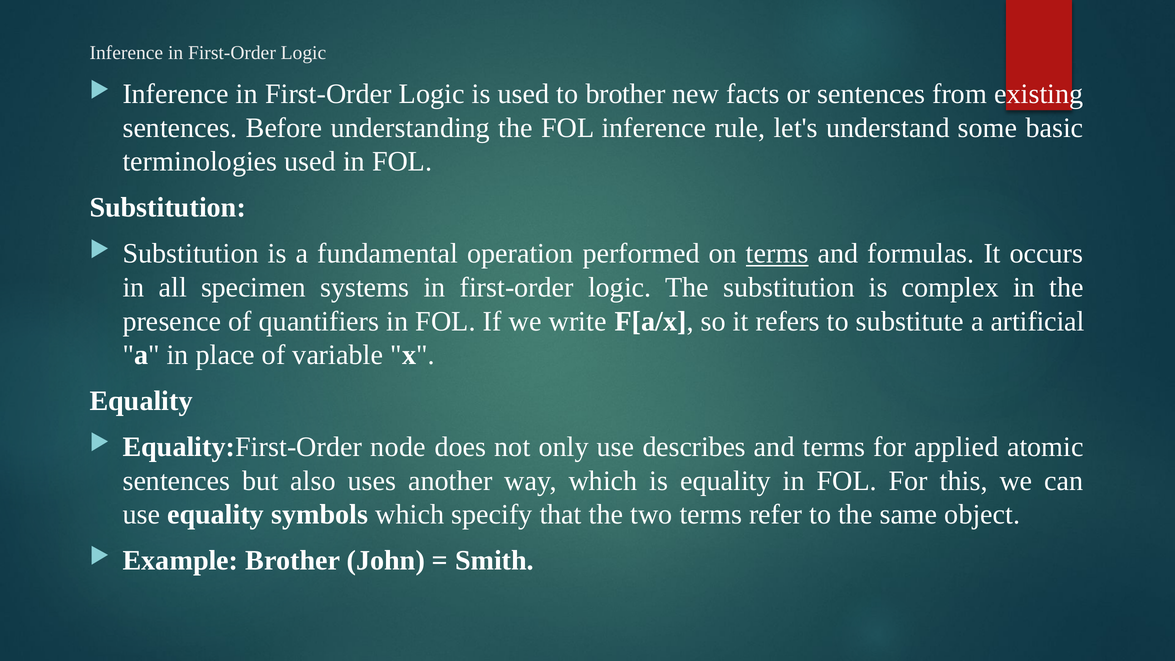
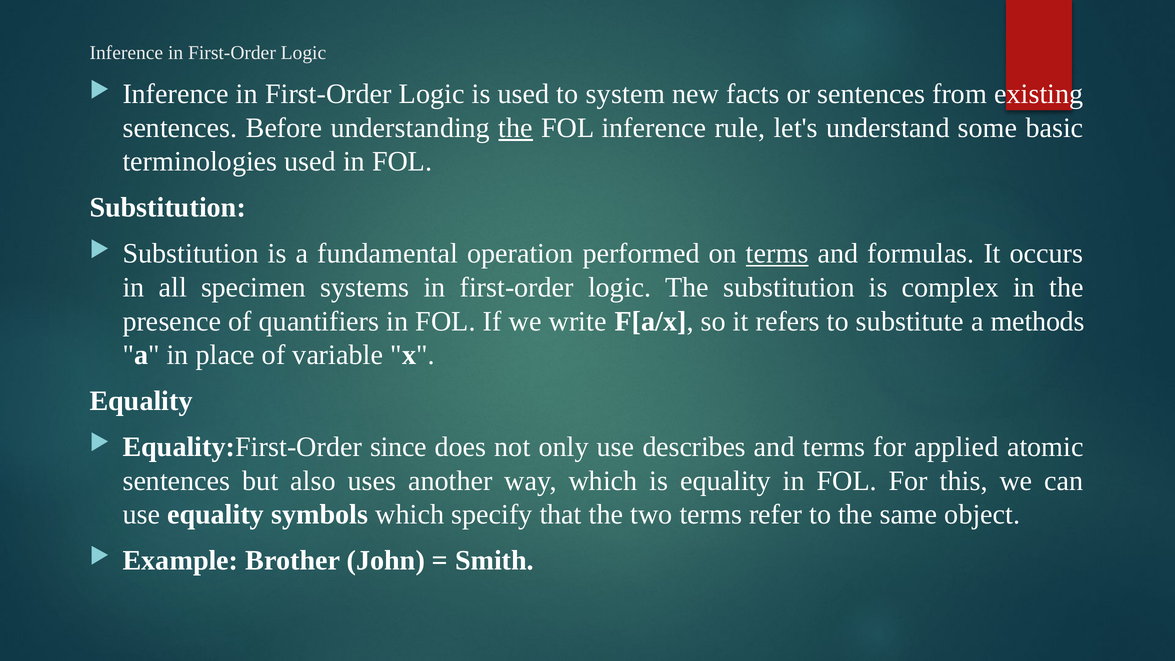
to brother: brother -> system (625, 94)
the underline: none -> present (516, 128)
artificial: artificial -> methods (1038, 321)
node: node -> since (398, 447)
